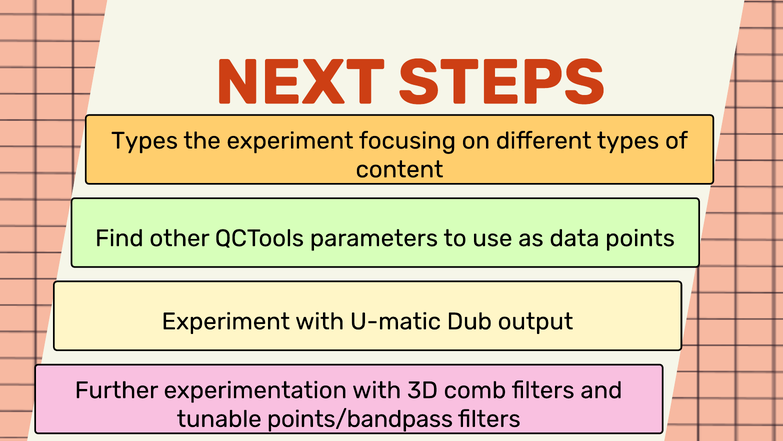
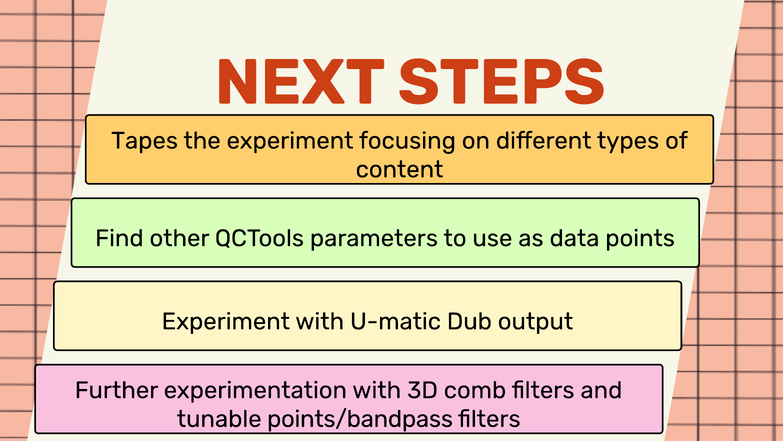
Types: Types -> Tapes (145, 141)
